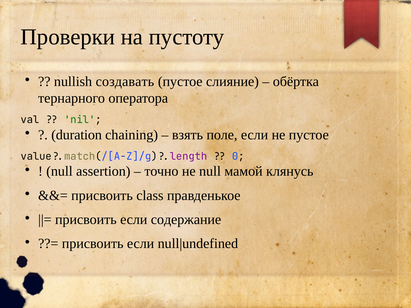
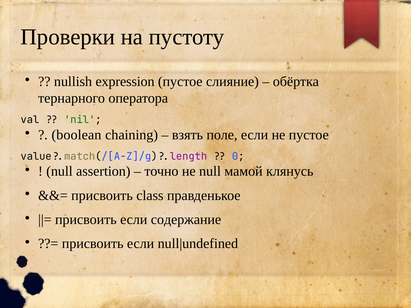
создавать: создавать -> expression (125, 81)
duration: duration -> boolean (76, 135)
